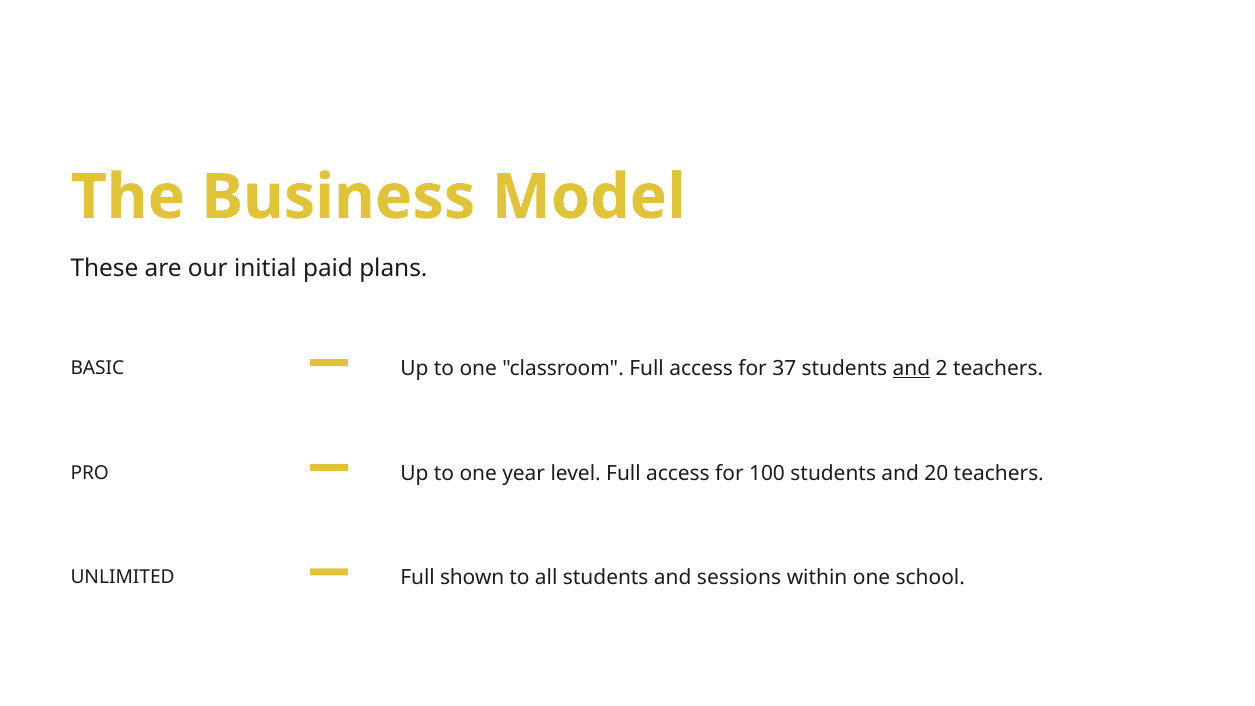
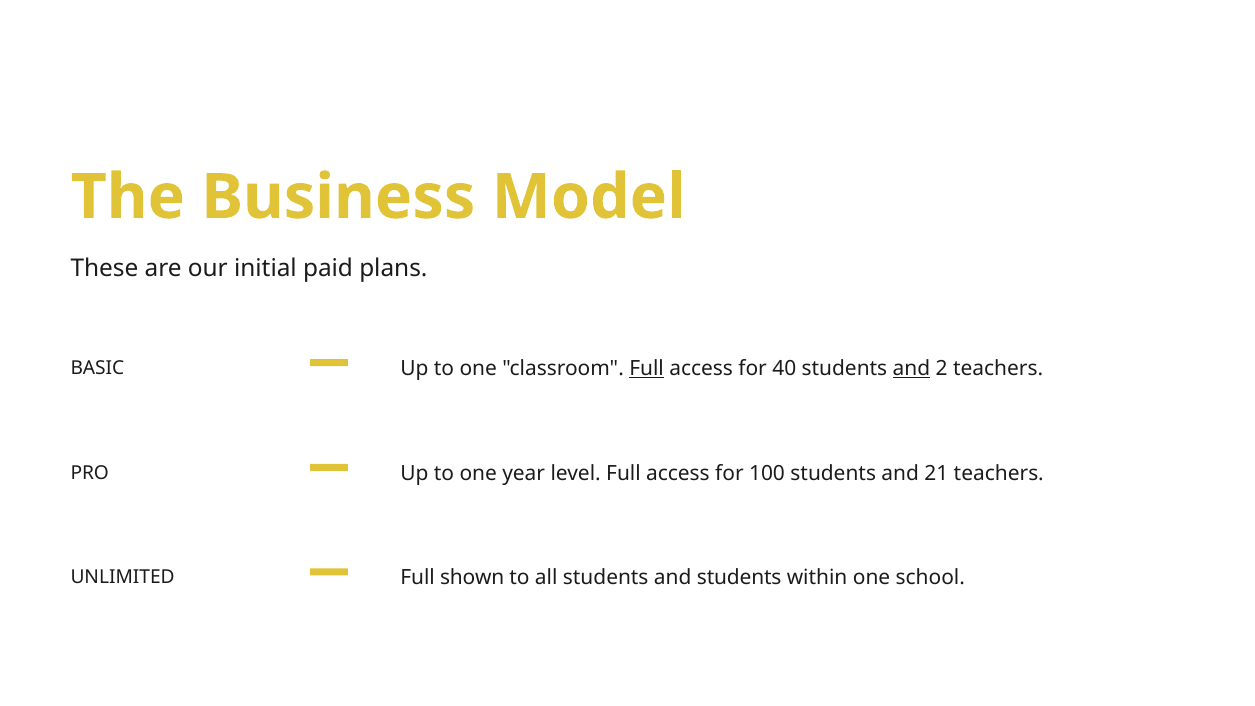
Full underline: none -> present (647, 369)
37: 37 -> 40 (784, 369)
20: 20 -> 21 (936, 473)
and sessions: sessions -> students (739, 578)
